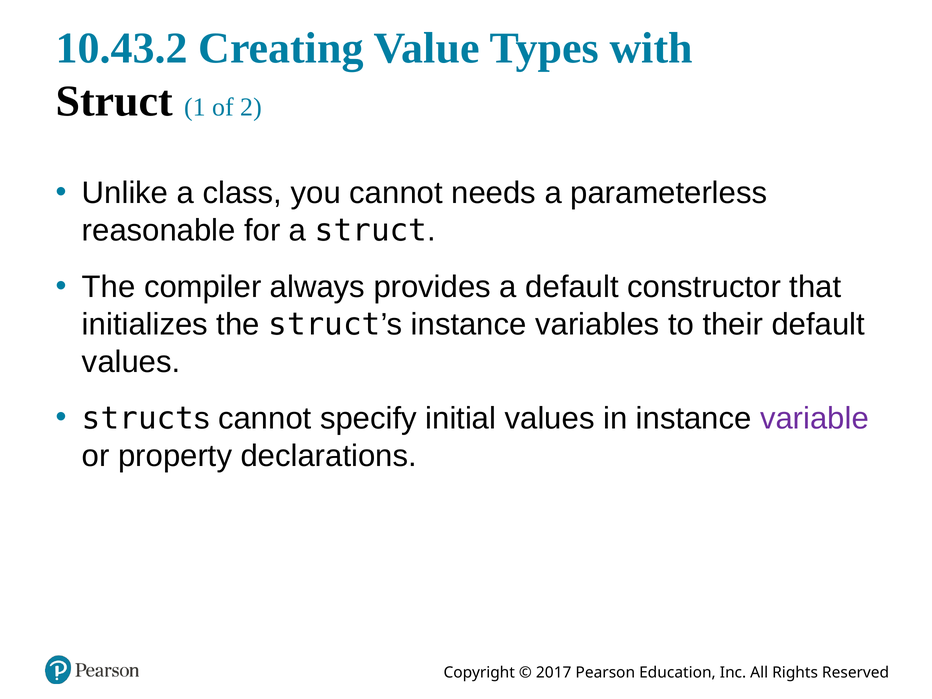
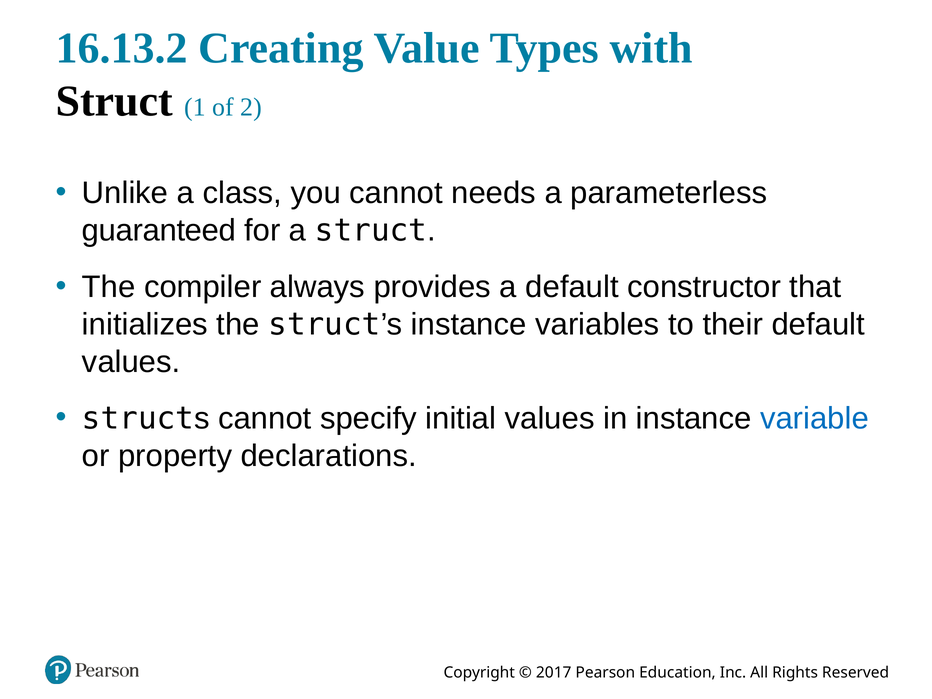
10.43.2: 10.43.2 -> 16.13.2 (122, 48)
reasonable: reasonable -> guaranteed (159, 231)
variable colour: purple -> blue (815, 418)
